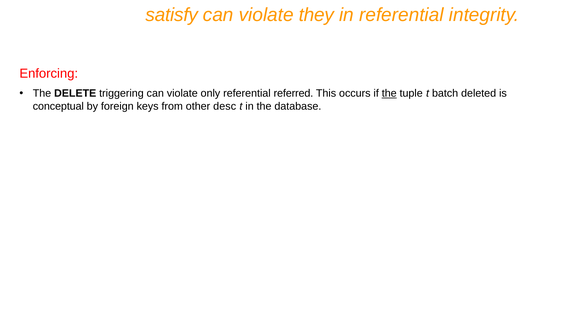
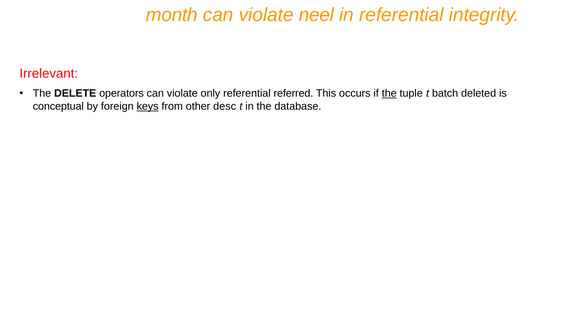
satisfy: satisfy -> month (172, 15)
they: they -> neel (316, 15)
Enforcing: Enforcing -> Irrelevant (49, 74)
triggering: triggering -> operators (121, 93)
keys underline: none -> present (148, 106)
